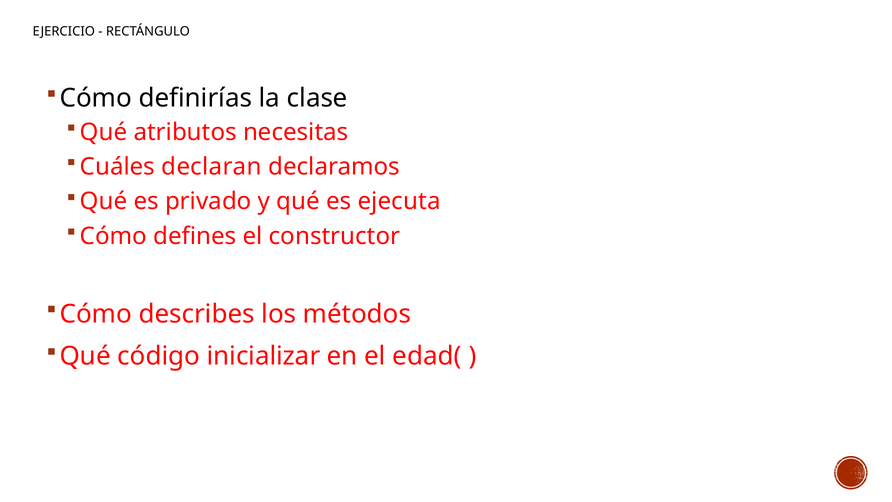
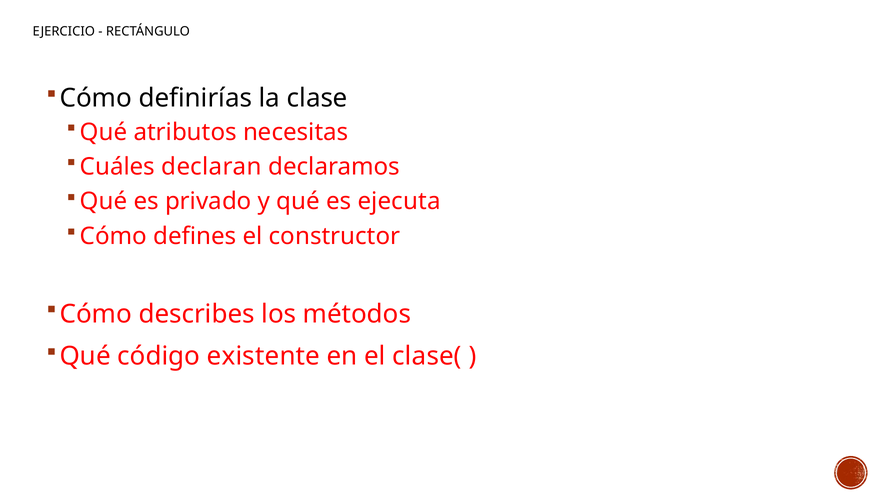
inicializar: inicializar -> existente (263, 356)
edad(: edad( -> clase( (427, 356)
